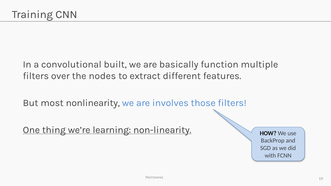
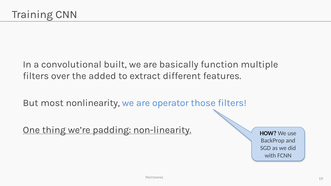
nodes: nodes -> added (102, 76)
involves: involves -> operator (170, 103)
learning: learning -> padding (112, 130)
